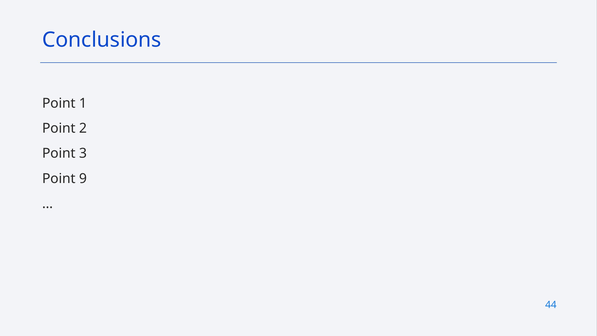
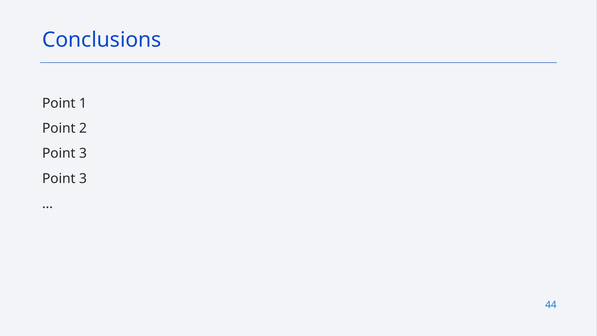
9: 9 -> 3 (83, 178)
